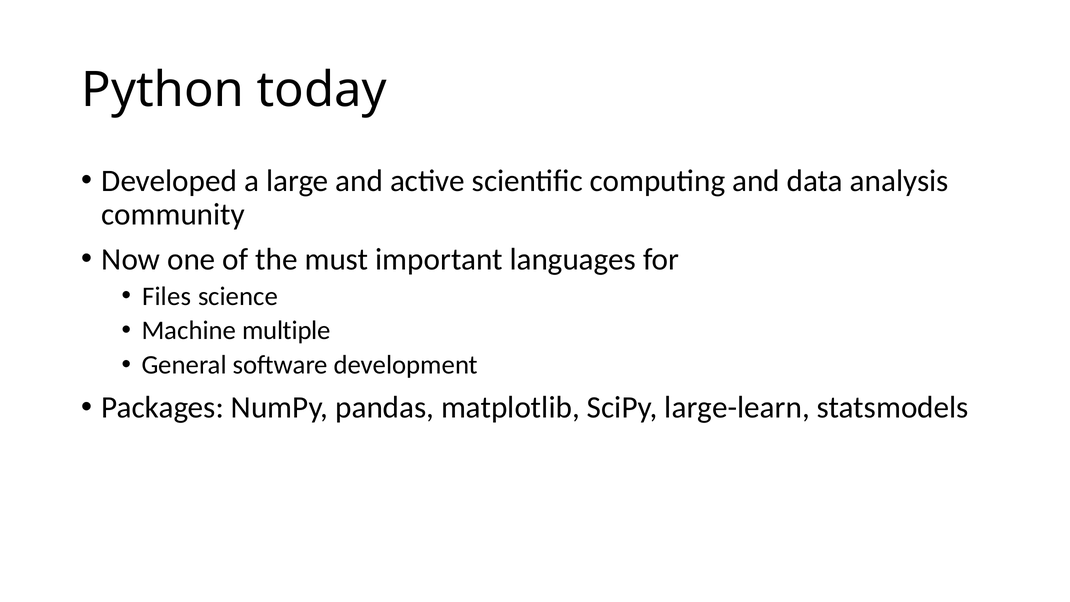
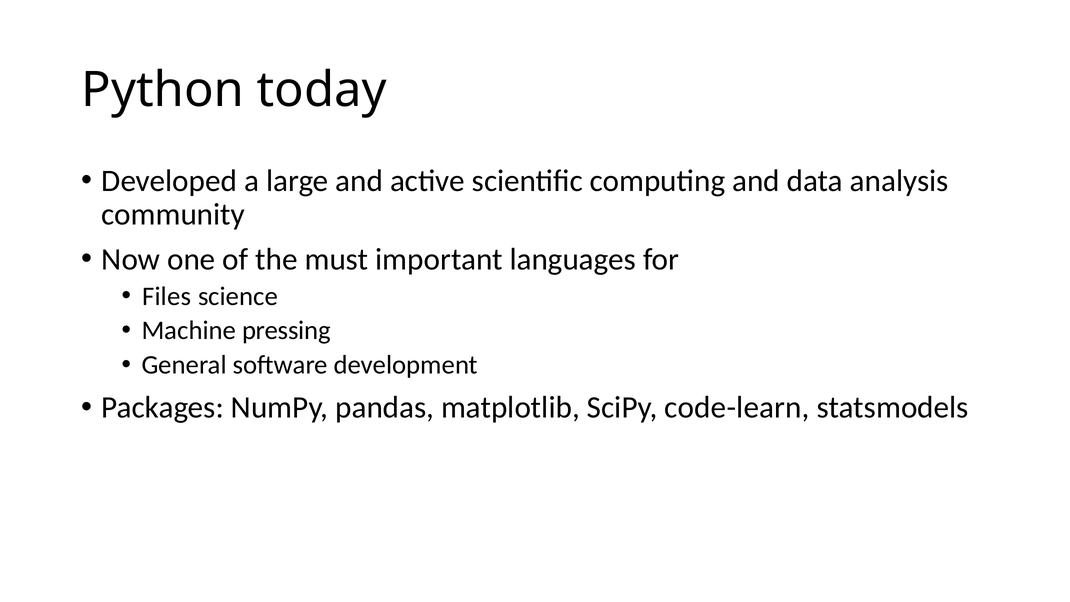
multiple: multiple -> pressing (286, 331)
large-learn: large-learn -> code-learn (737, 407)
